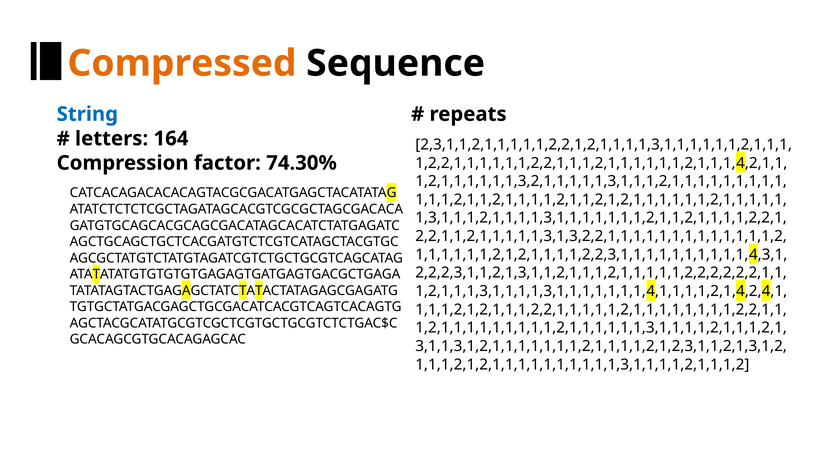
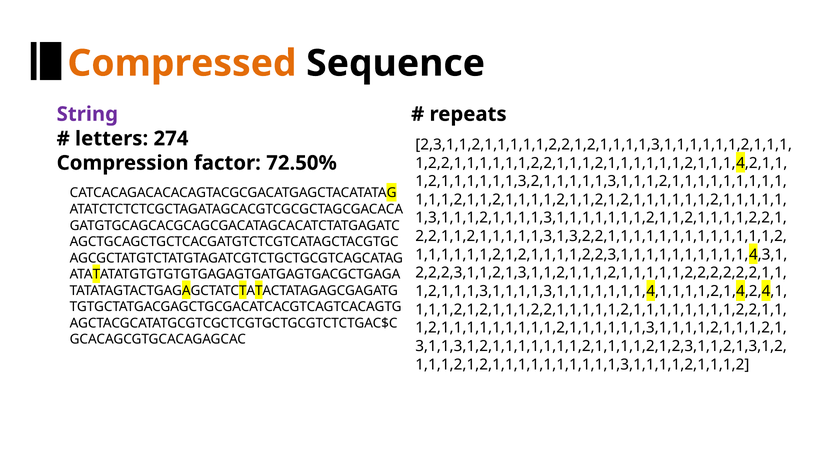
String colour: blue -> purple (87, 114)
164: 164 -> 274 (171, 139)
74.30%: 74.30% -> 72.50% (302, 163)
